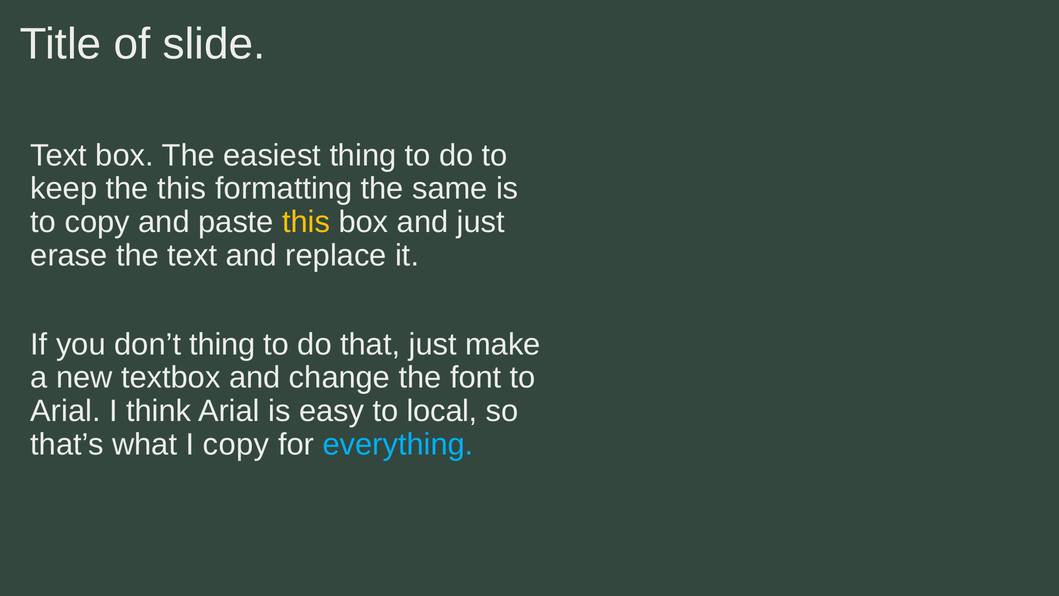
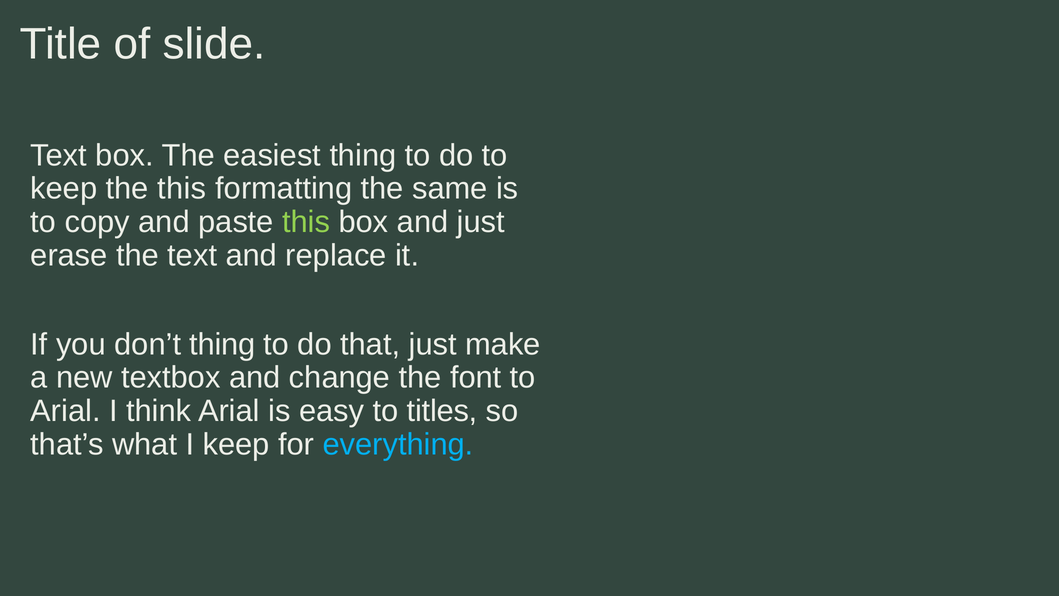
this colour: yellow -> light green (306, 222)
local: local -> titles (442, 411)
I copy: copy -> keep (236, 444)
